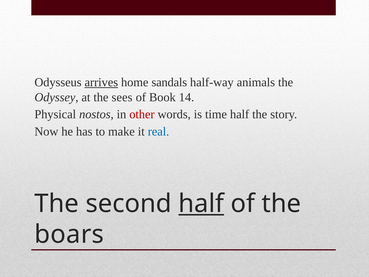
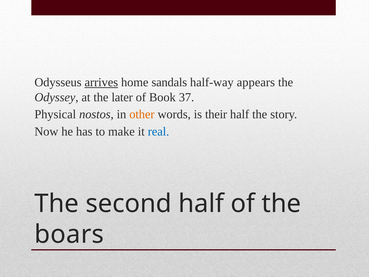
animals: animals -> appears (256, 82)
sees: sees -> later (122, 97)
14: 14 -> 37 (187, 97)
other colour: red -> orange (142, 114)
time: time -> their (216, 114)
half underline: present -> none (201, 204)
